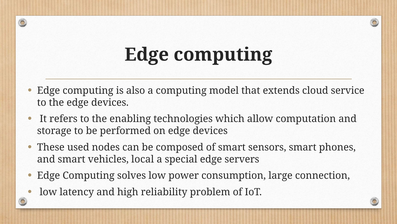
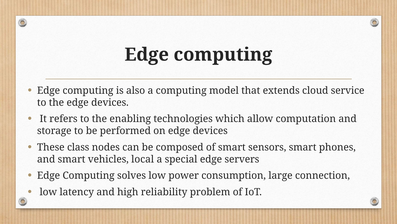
used: used -> class (78, 147)
